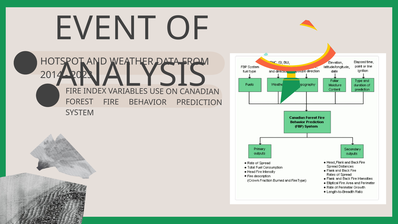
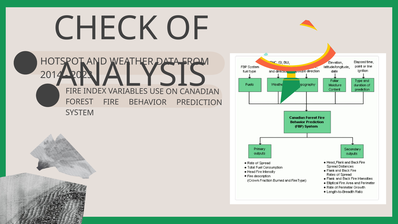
EVENT: EVENT -> CHECK (106, 28)
